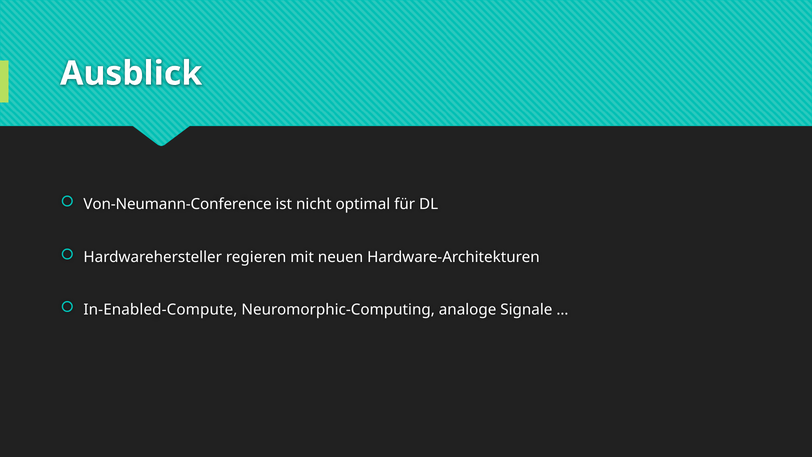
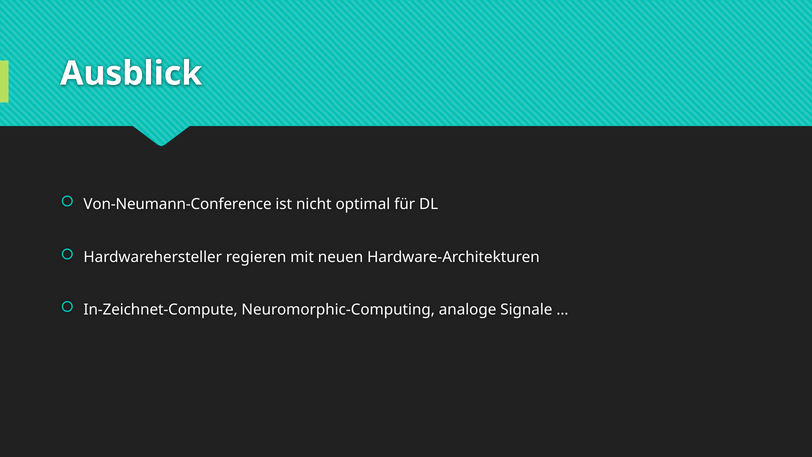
In-Enabled-Compute: In-Enabled-Compute -> In-Zeichnet-Compute (161, 310)
